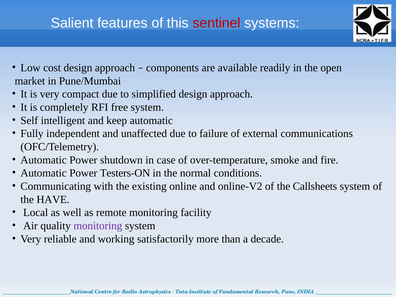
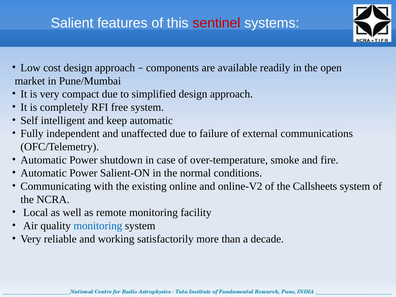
Testers-ON: Testers-ON -> Salient-ON (125, 173)
HAVE: HAVE -> NCRA (53, 199)
monitoring colour: purple -> blue (98, 226)
